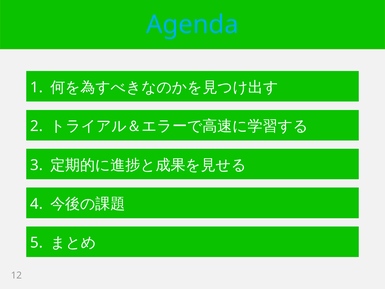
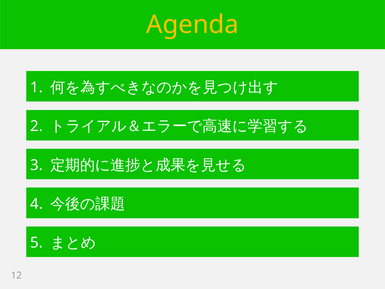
Agenda colour: light blue -> yellow (192, 25)
